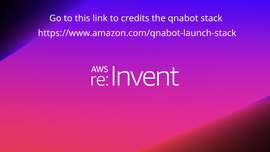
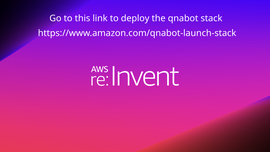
credits: credits -> deploy (135, 18)
